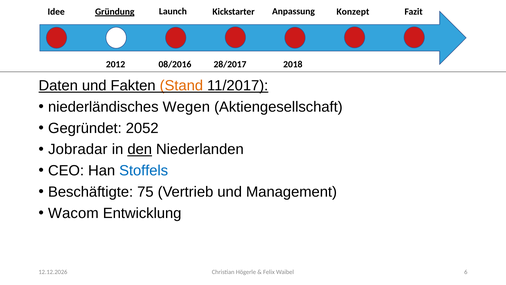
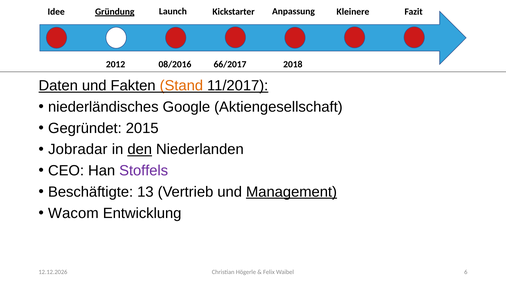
Konzept: Konzept -> Kleinere (353, 12)
28/2017: 28/2017 -> 66/2017 (230, 64)
Wegen: Wegen -> Google (186, 107)
2052: 2052 -> 2015 (142, 128)
Stoffels colour: blue -> purple (144, 170)
75: 75 -> 13 (145, 192)
Management underline: none -> present (291, 192)
